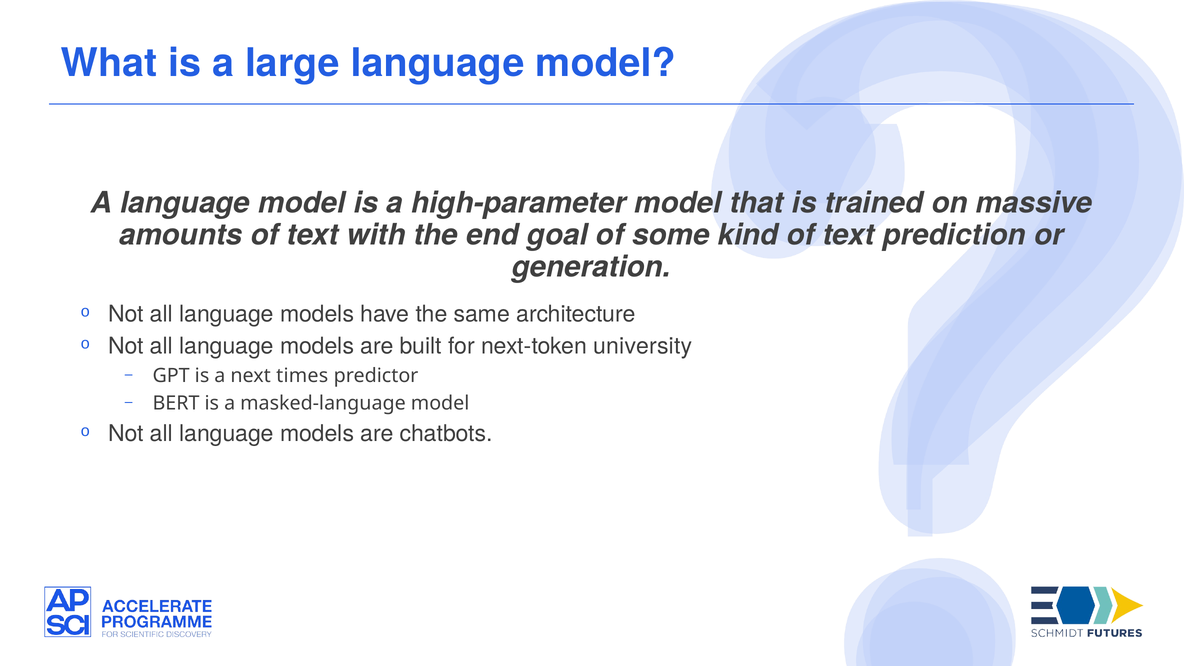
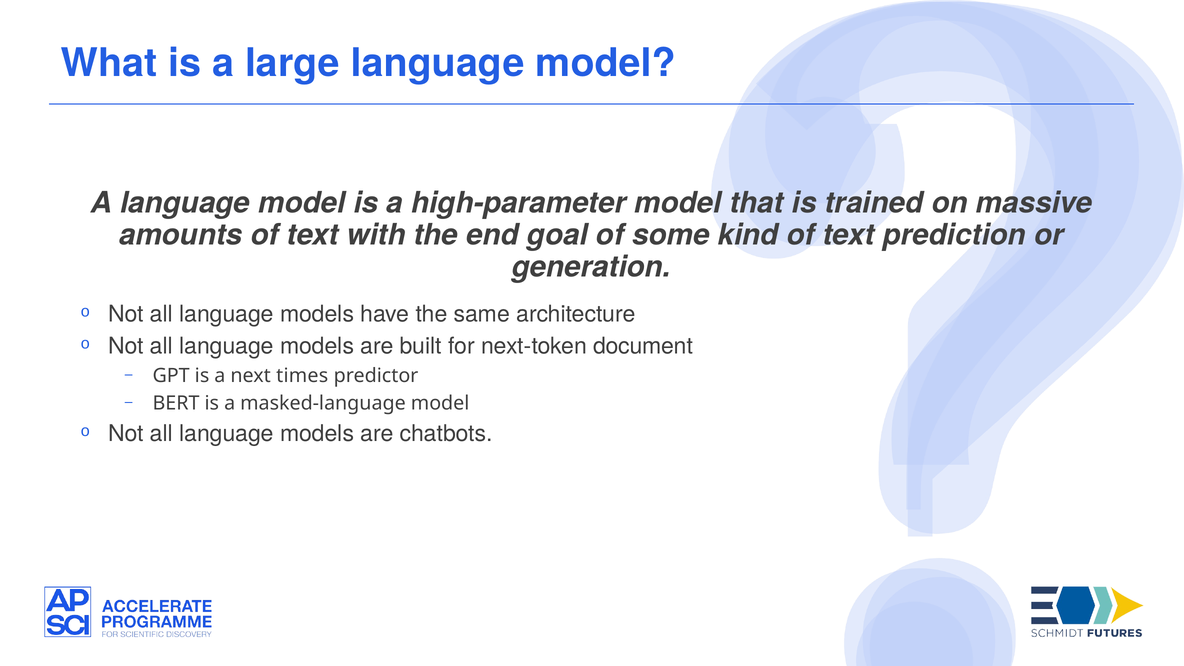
university: university -> document (643, 346)
